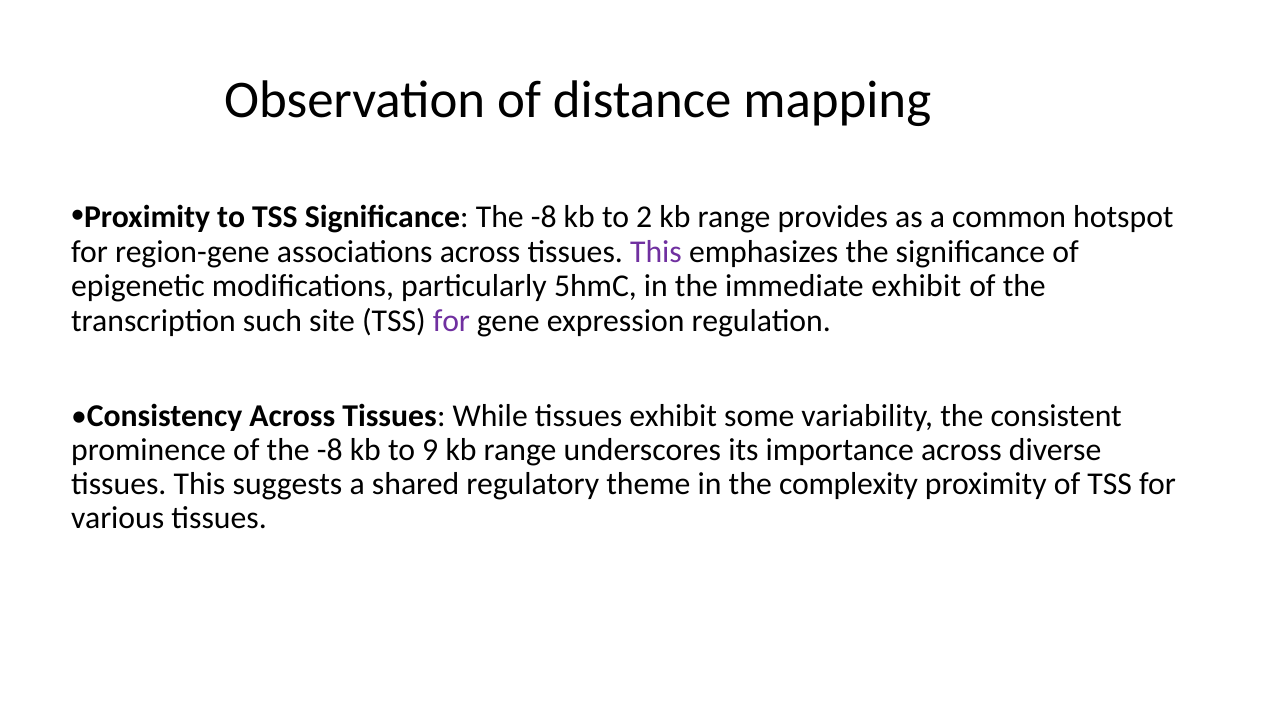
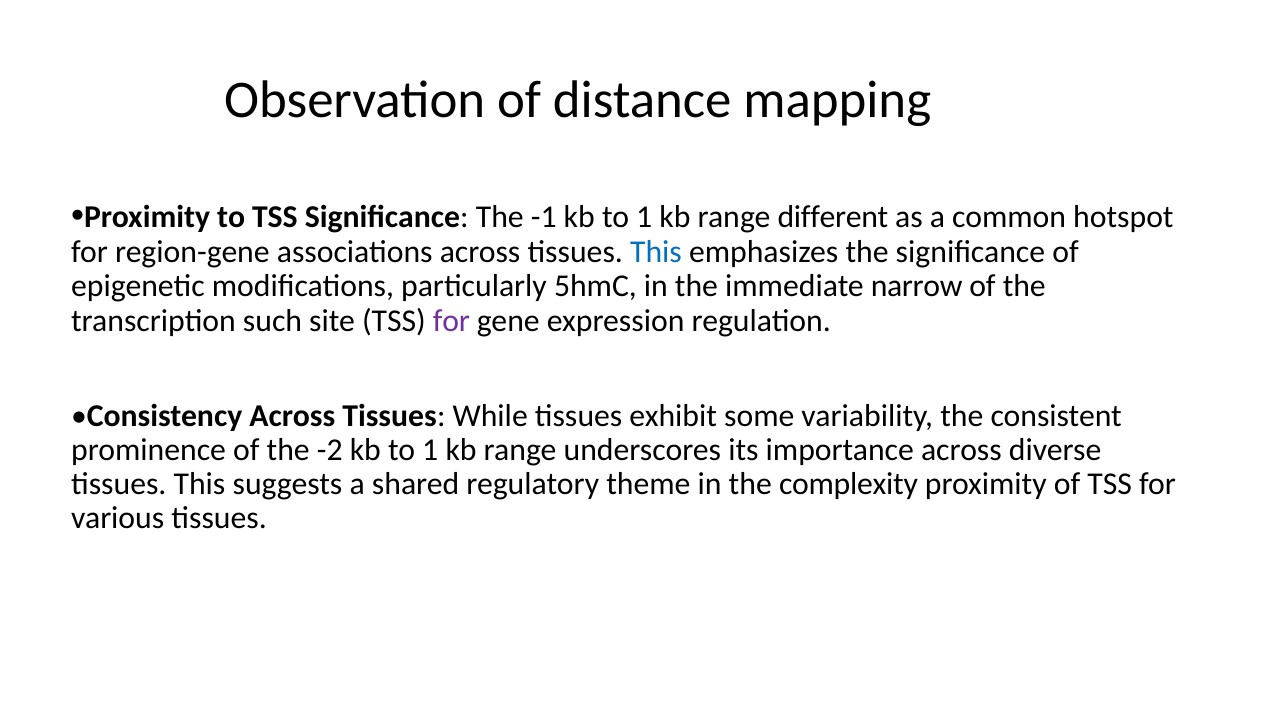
Significance The -8: -8 -> -1 (544, 217)
2: 2 -> 1 (644, 217)
provides: provides -> different (833, 217)
This colour: purple -> blue (656, 252)
immediate exhibit: exhibit -> narrow (917, 286)
of the -8: -8 -> -2 (330, 450)
9: 9 -> 1 (430, 450)
